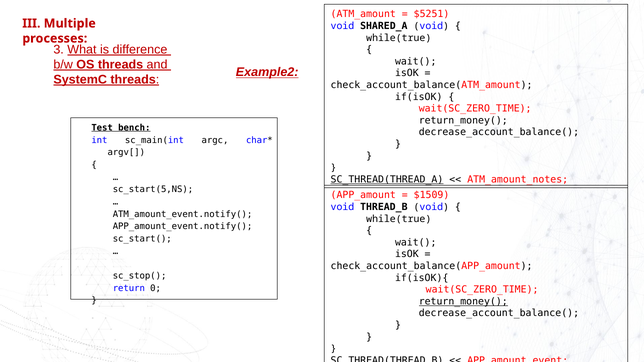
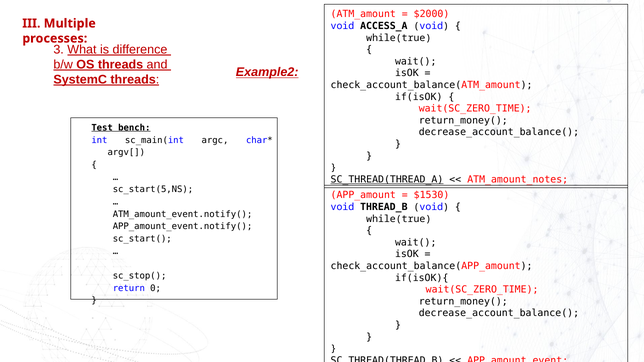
$5251: $5251 -> $2000 (432, 14)
SHARED_A: SHARED_A -> ACCESS_A (384, 26)
$1509: $1509 -> $1530 (432, 195)
return_money( underline: present -> none (463, 302)
